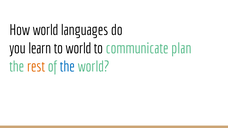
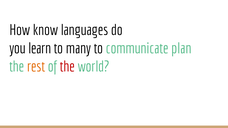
How world: world -> know (45, 30)
to world: world -> many (78, 48)
the colour: blue -> red (67, 67)
